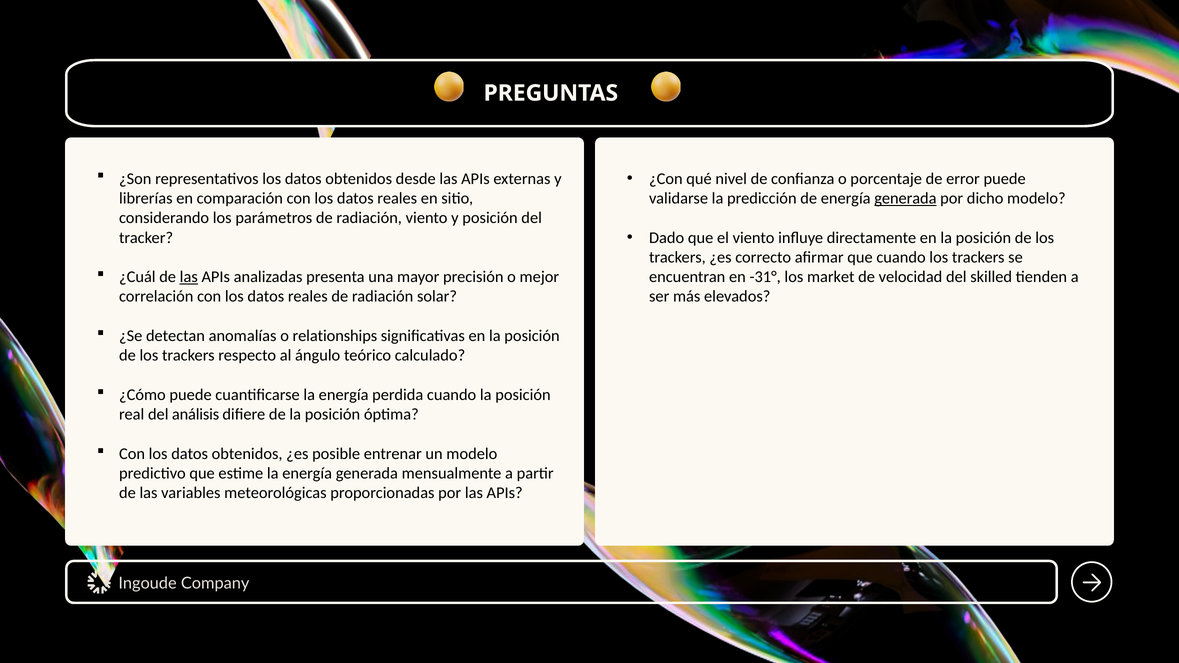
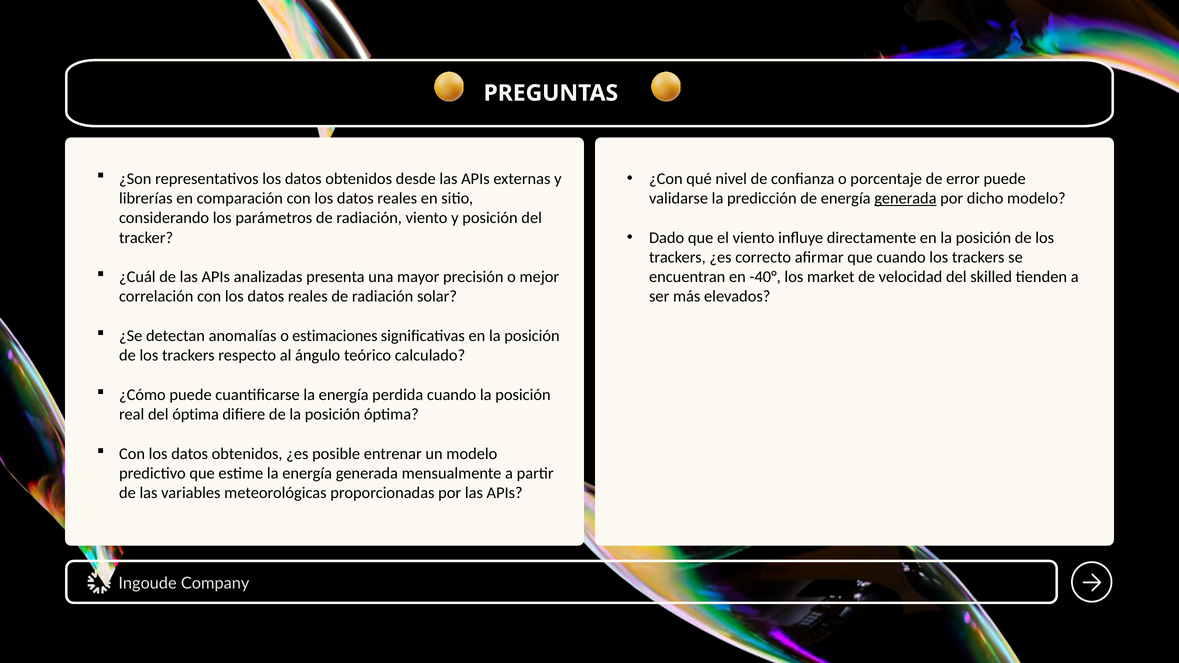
las underline: present -> none (189, 277)
-31°: -31° -> -40° (765, 277)
relationships: relationships -> estimaciones (335, 336)
del análisis: análisis -> óptima (196, 415)
